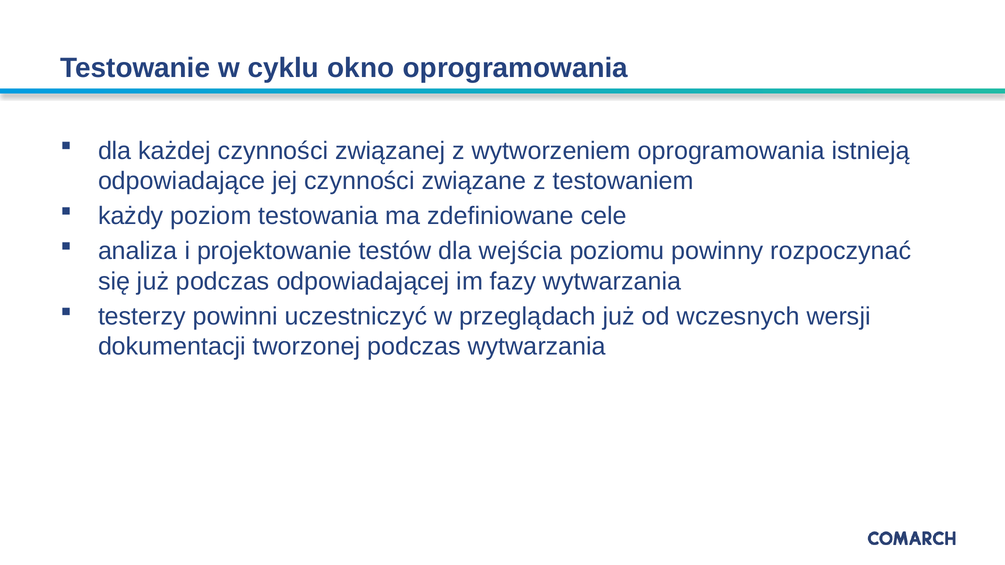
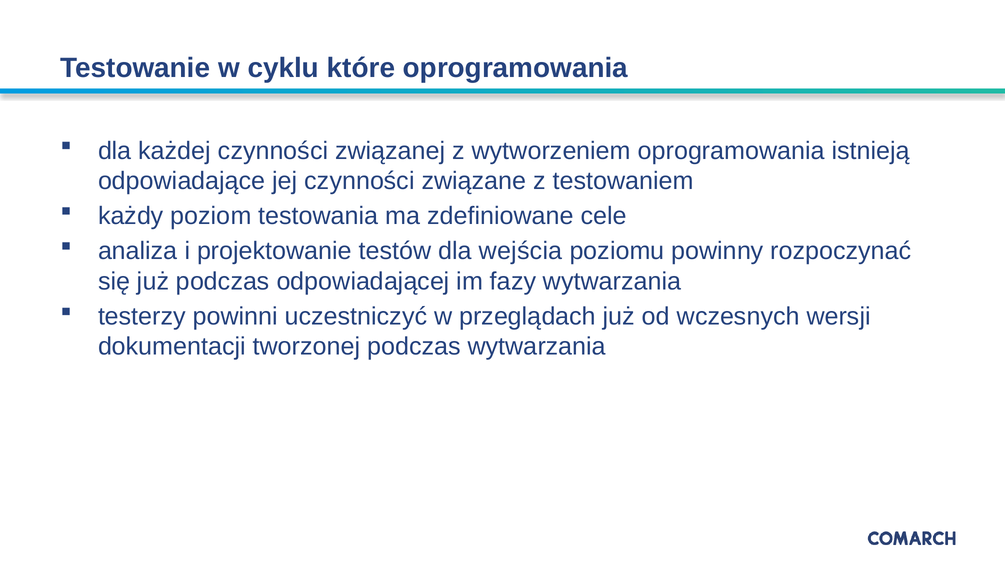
okno: okno -> które (361, 68)
